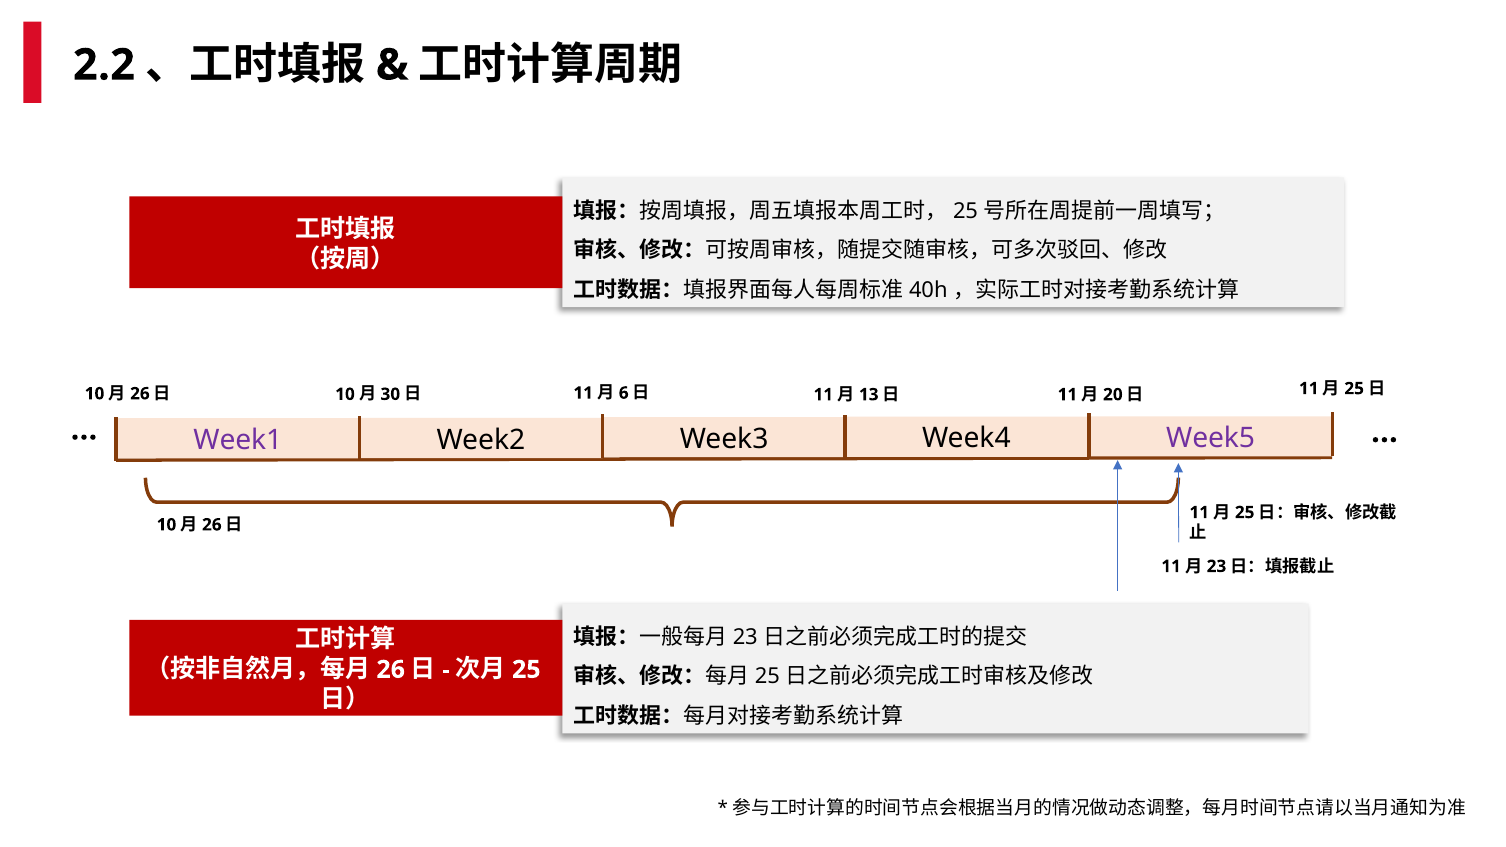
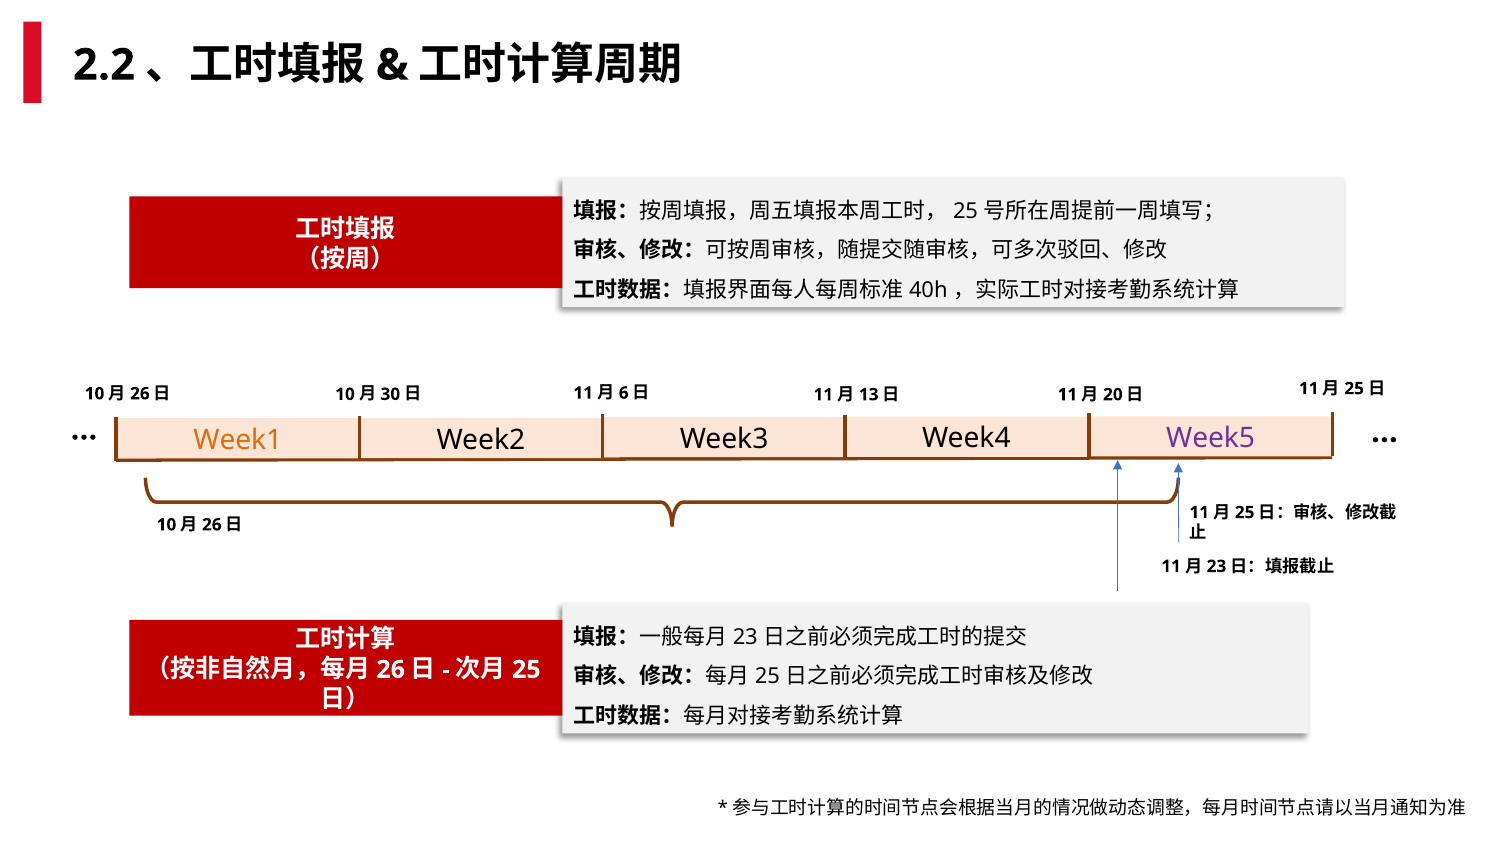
Week1 colour: purple -> orange (238, 440)
